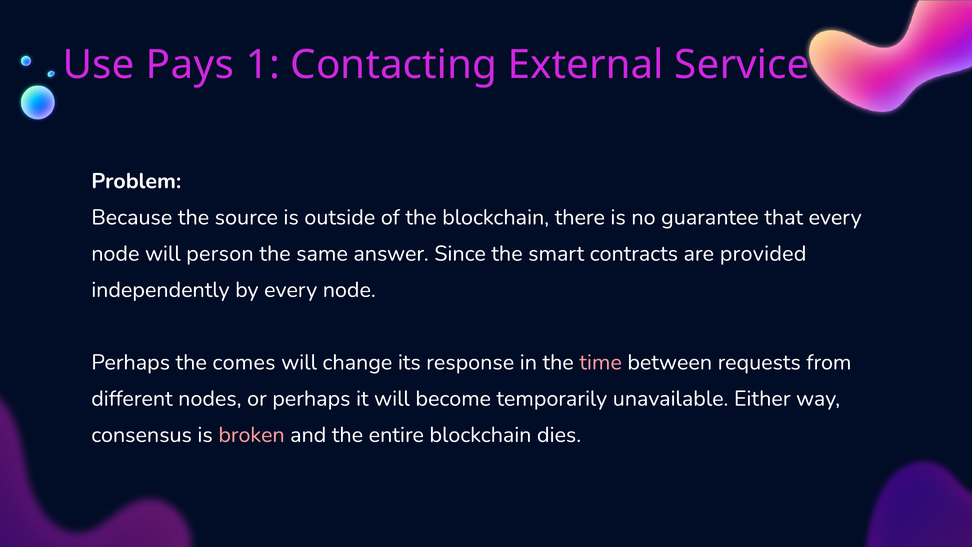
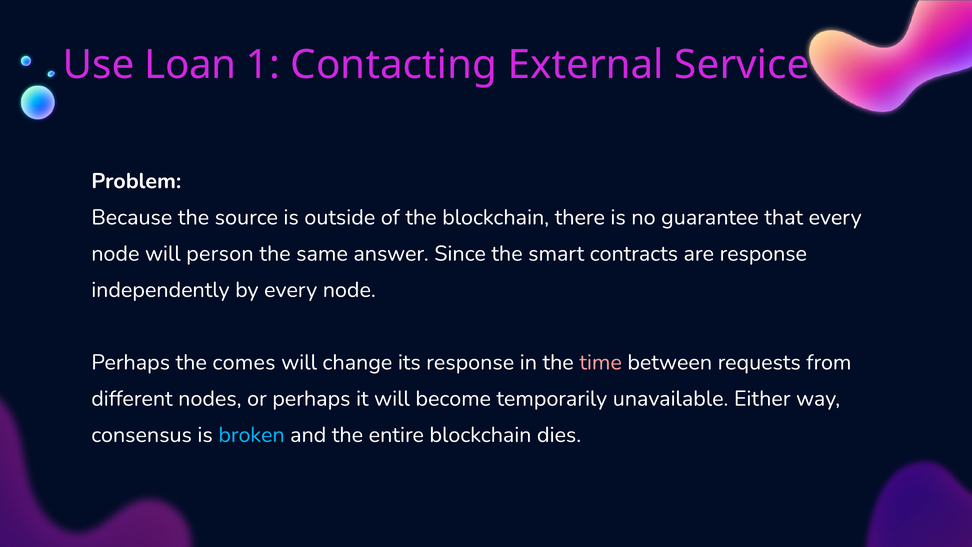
Pays: Pays -> Loan (190, 65)
are provided: provided -> response (763, 253)
broken colour: pink -> light blue (252, 435)
